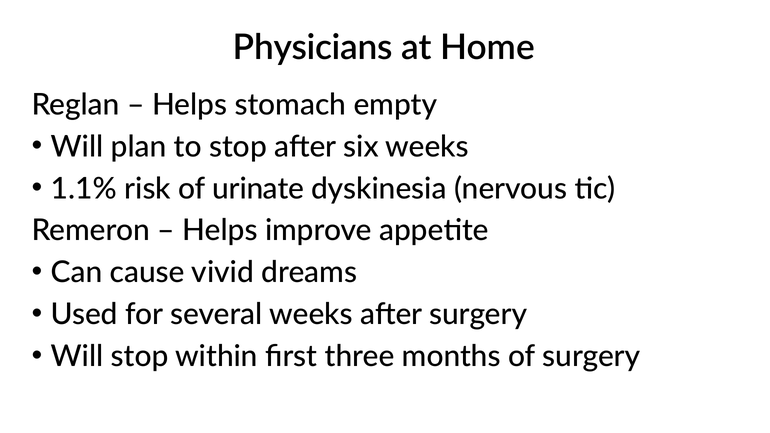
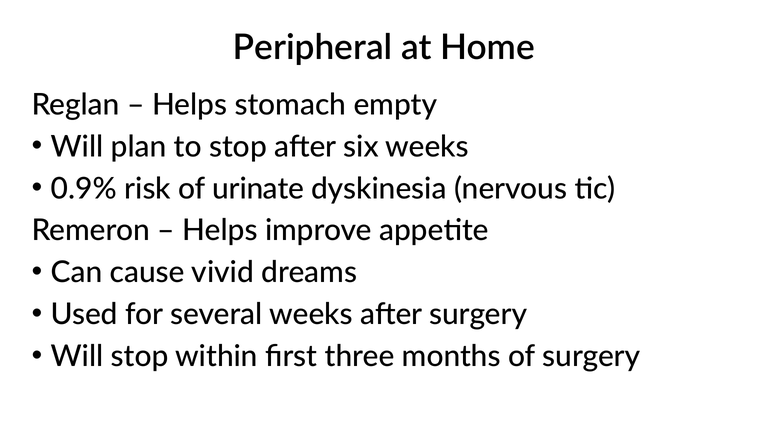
Physicians: Physicians -> Peripheral (313, 48)
1.1%: 1.1% -> 0.9% (84, 189)
